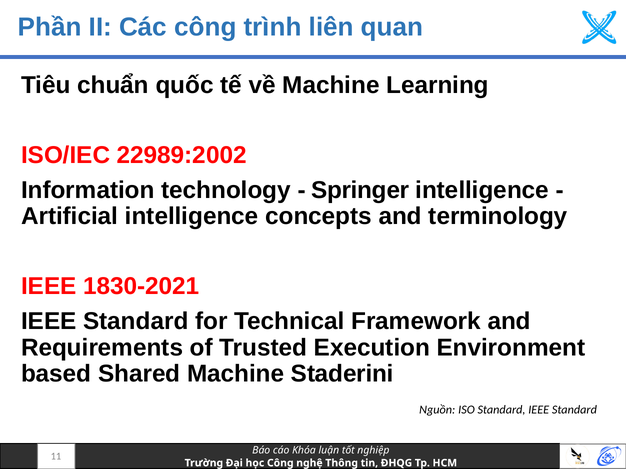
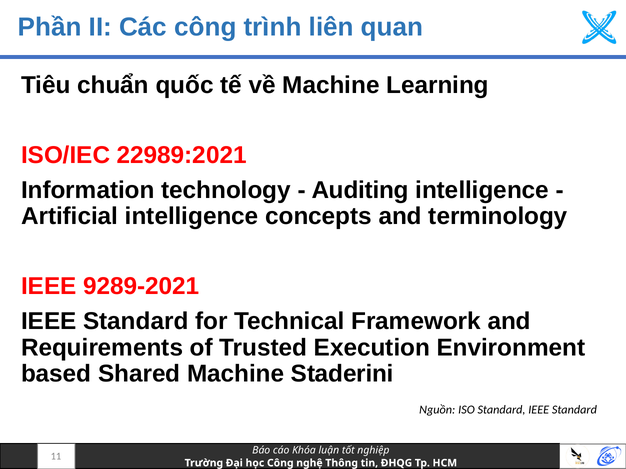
22989:2002: 22989:2002 -> 22989:2021 (182, 155)
Springer: Springer -> Auditing (360, 190)
1830-2021: 1830-2021 -> 9289-2021 (141, 287)
